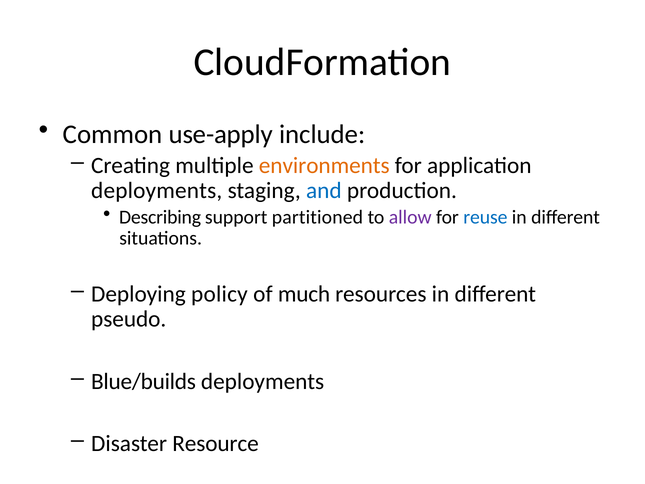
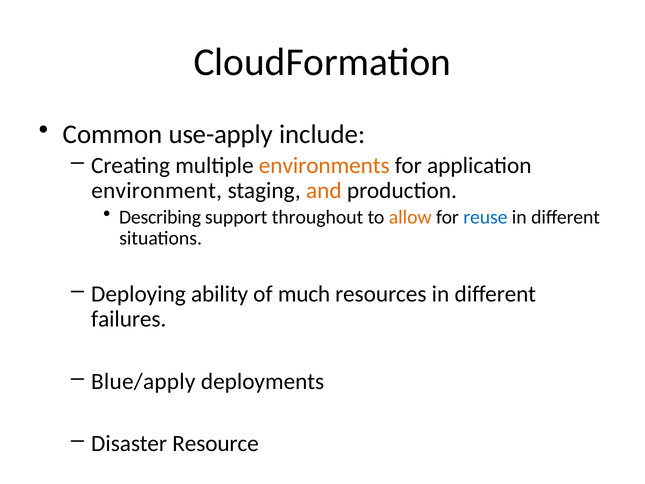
deployments: deployments -> environment (157, 190)
and colour: blue -> orange (324, 190)
partitioned: partitioned -> throughout (318, 217)
allow colour: purple -> orange (410, 217)
policy: policy -> ability (220, 294)
pseudo: pseudo -> failures (129, 319)
Blue/builds: Blue/builds -> Blue/apply (143, 381)
